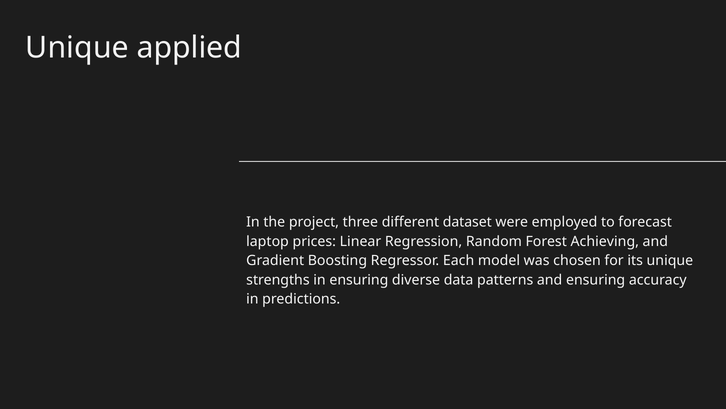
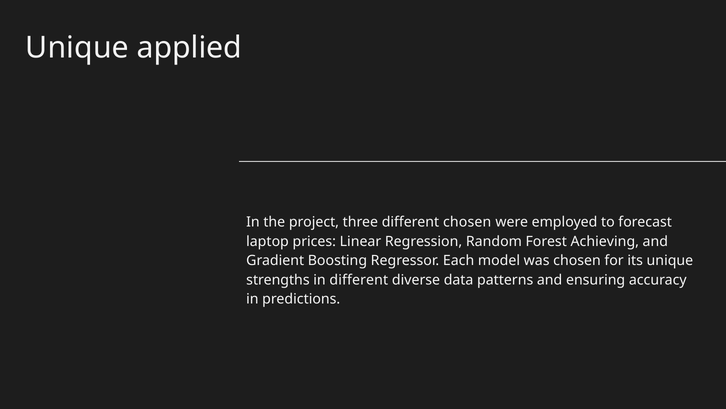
different dataset: dataset -> chosen (467, 222)
in ensuring: ensuring -> different (359, 280)
